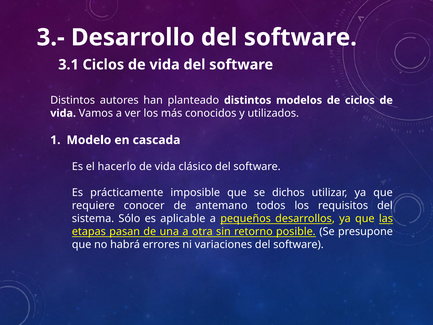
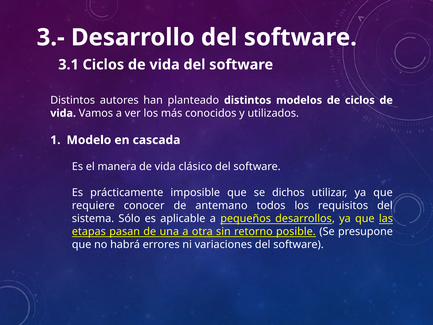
hacerlo: hacerlo -> manera (117, 167)
